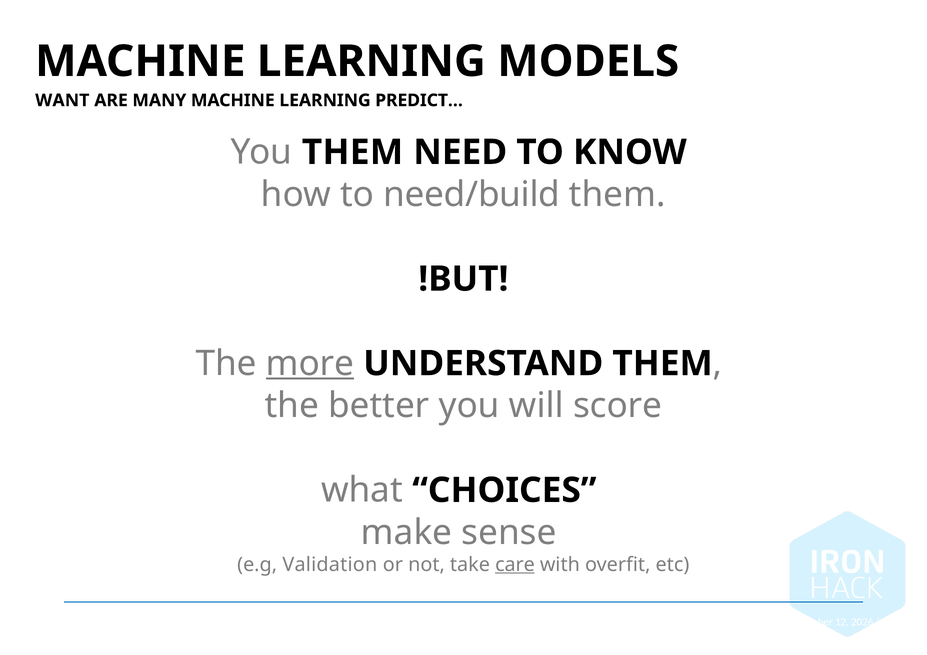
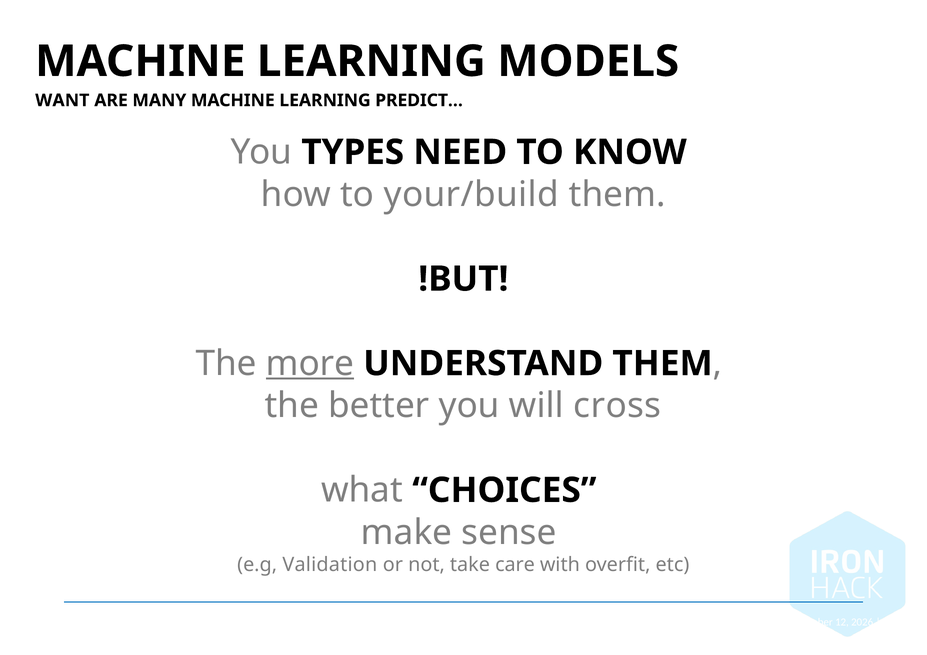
You THEM: THEM -> TYPES (353, 152)
need/build: need/build -> your/build (471, 195)
score: score -> cross (617, 406)
care underline: present -> none (515, 565)
